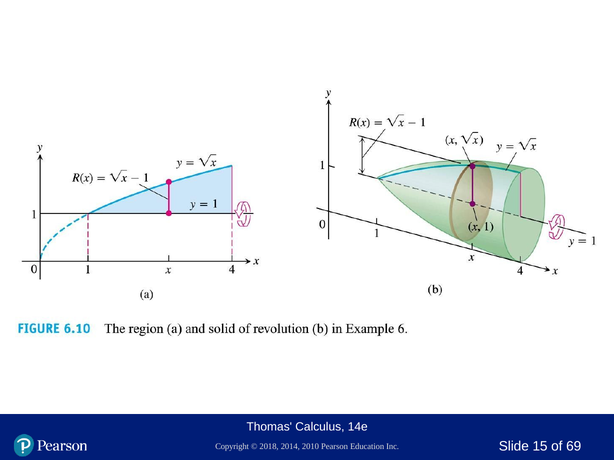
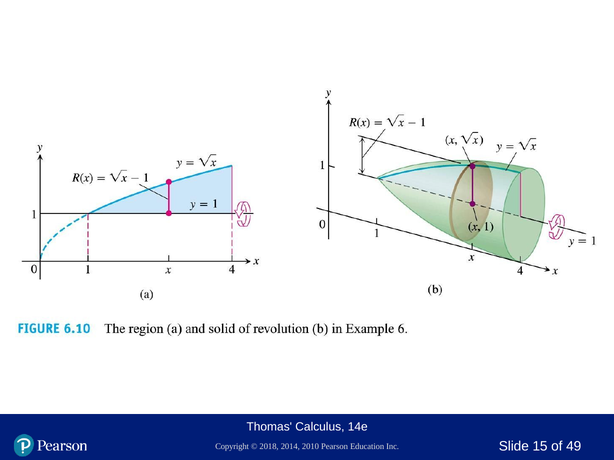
69: 69 -> 49 (574, 447)
